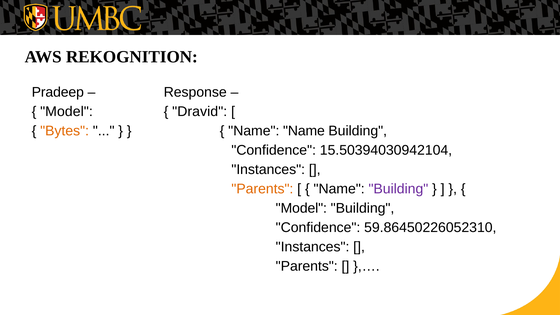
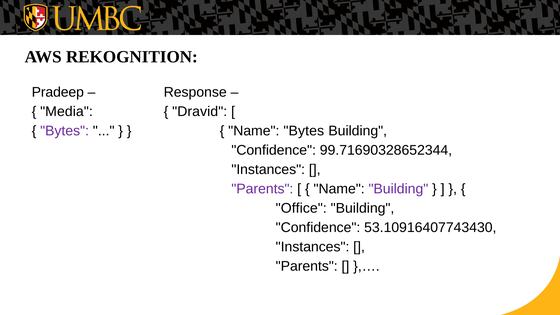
Model: Model -> Media (66, 112)
Name Name: Name -> Bytes (304, 131)
Bytes colour: orange -> purple (65, 131)
15.50394030942104: 15.50394030942104 -> 99.71690328652344 (386, 150)
Parents colour: orange -> purple (262, 189)
Model: Model -> Office (301, 208)
59.86450226052310: 59.86450226052310 -> 53.10916407743430 (430, 228)
